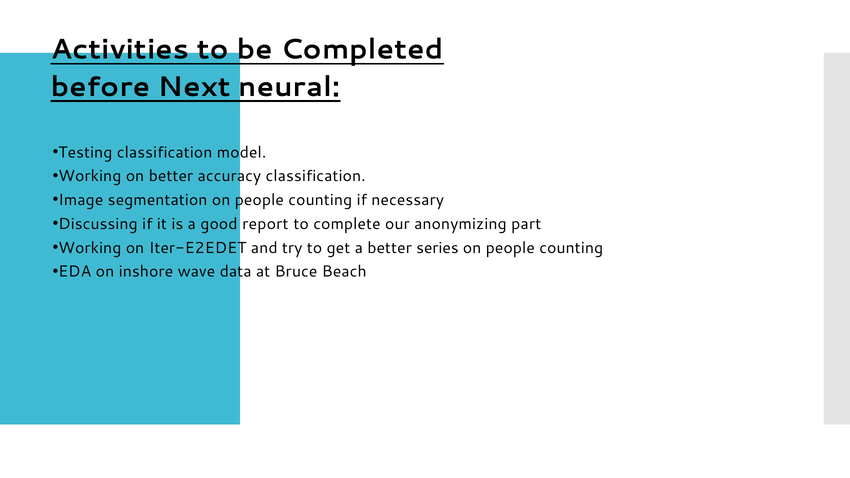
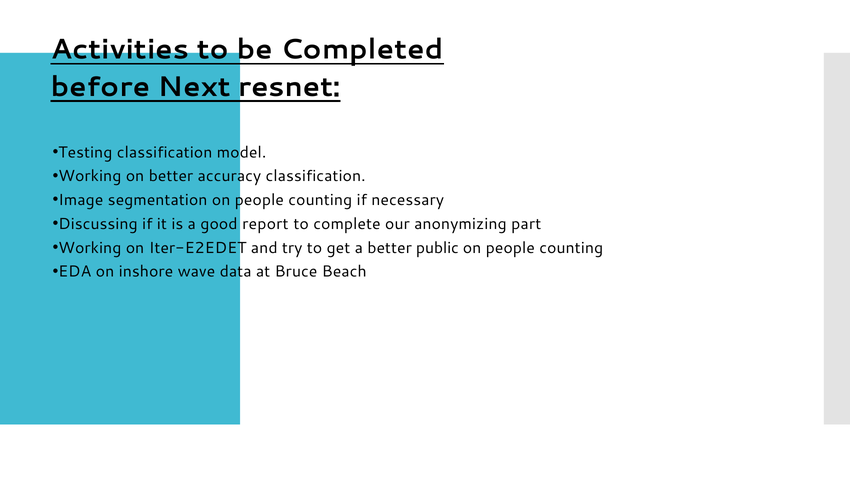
neural: neural -> resnet (289, 87)
series: series -> public (437, 248)
